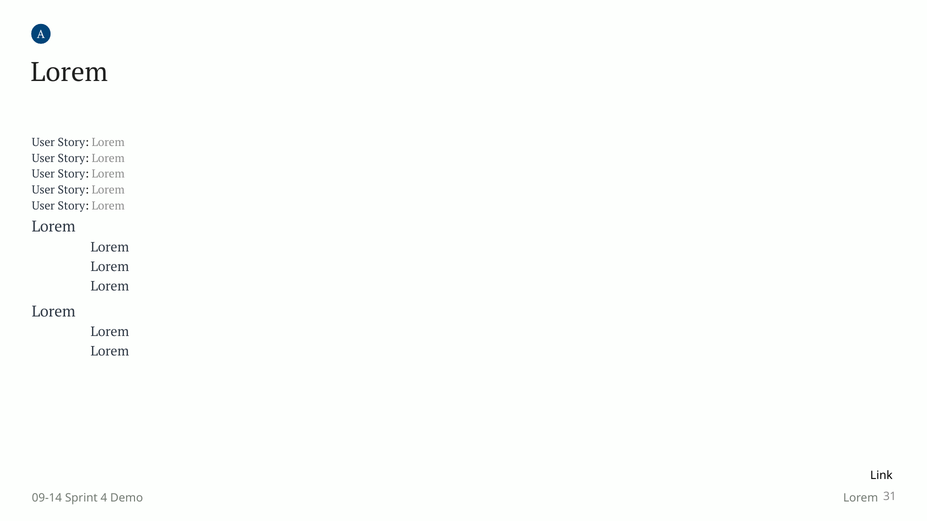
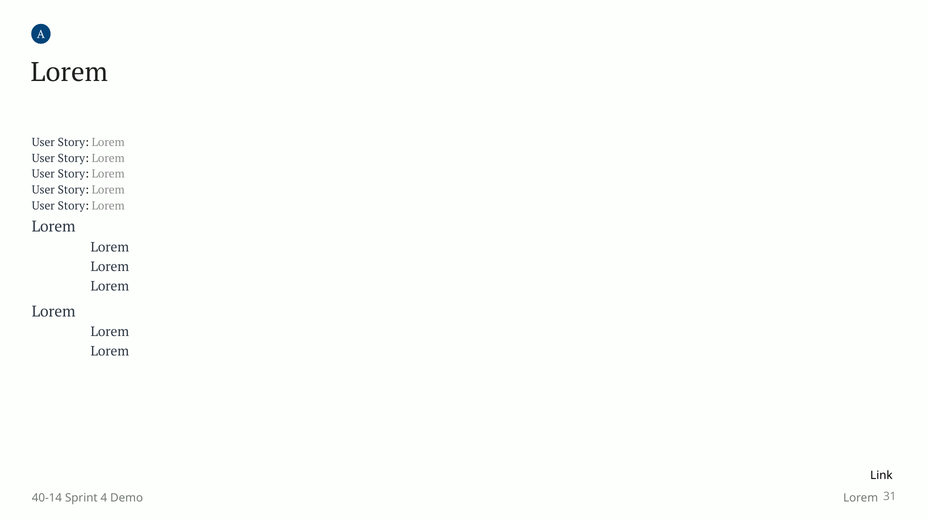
09-14: 09-14 -> 40-14 (47, 498)
